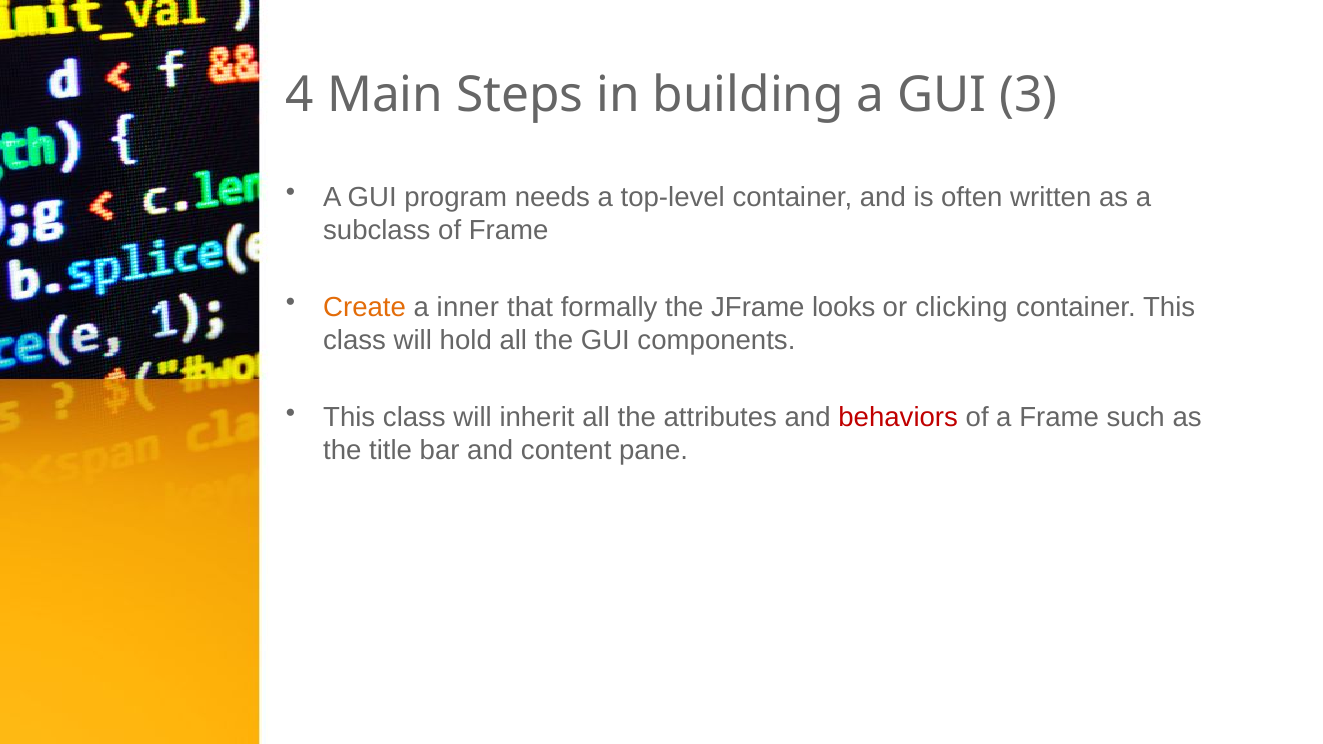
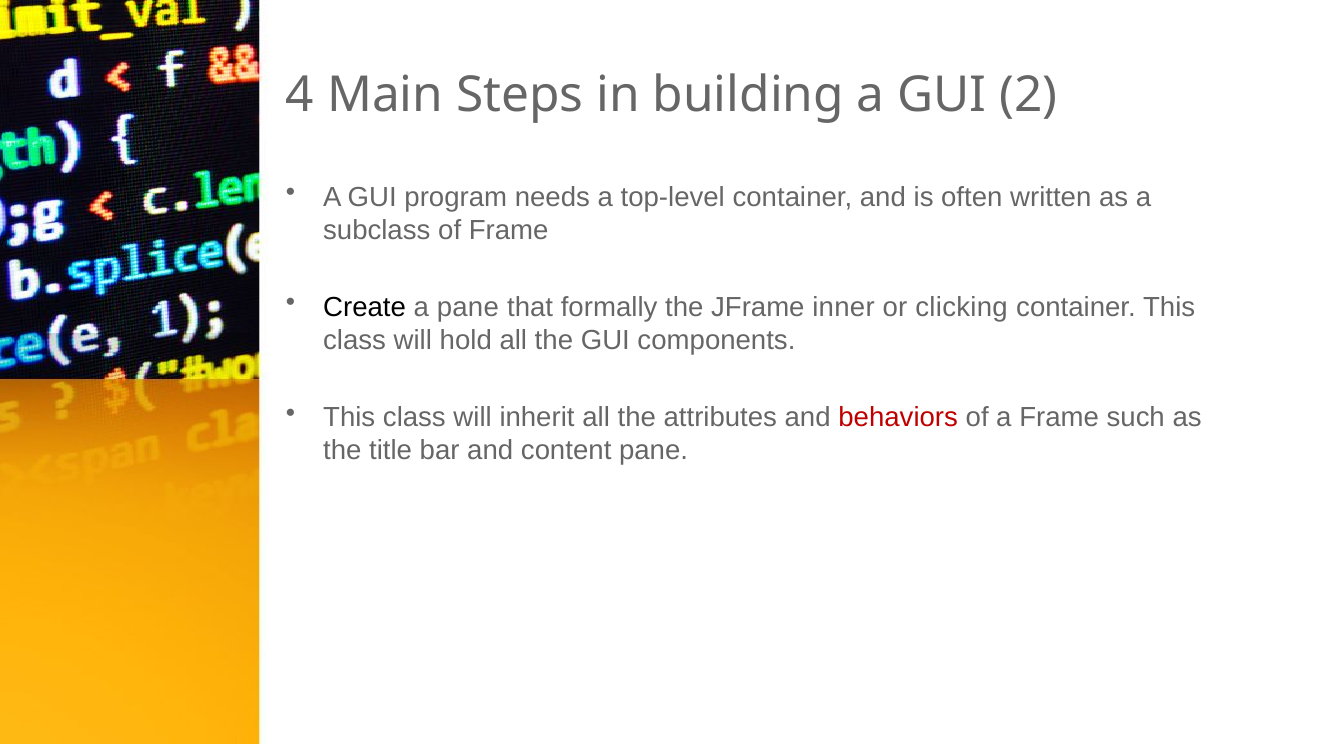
3: 3 -> 2 (1029, 95)
Create colour: orange -> black (365, 307)
a inner: inner -> pane (468, 307)
looks: looks -> inner (843, 307)
